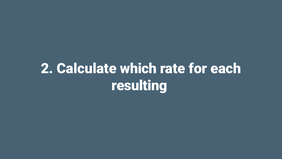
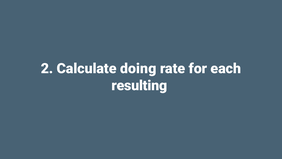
which: which -> doing (138, 69)
